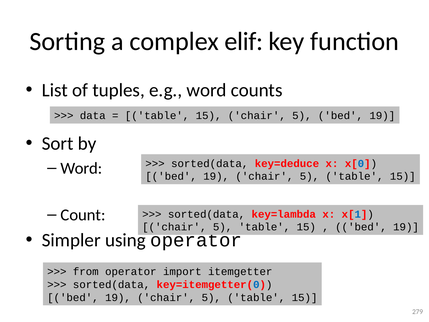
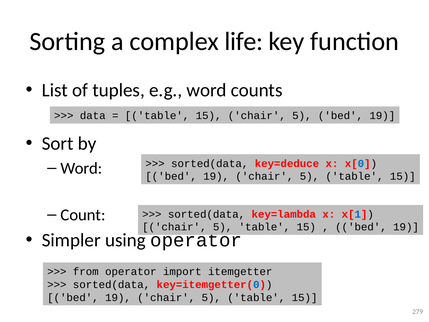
elif: elif -> life (244, 42)
